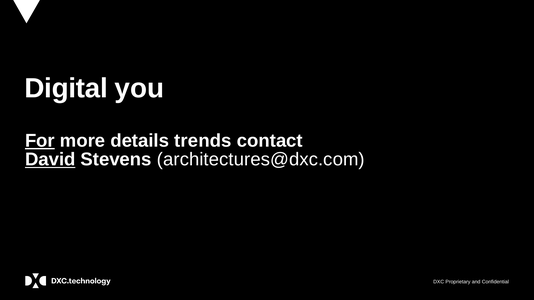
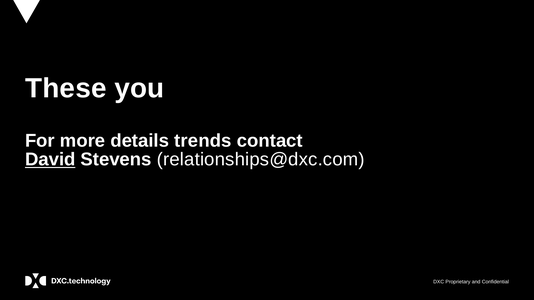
Digital: Digital -> These (66, 89)
For underline: present -> none (40, 141)
architectures@dxc.com: architectures@dxc.com -> relationships@dxc.com (261, 160)
